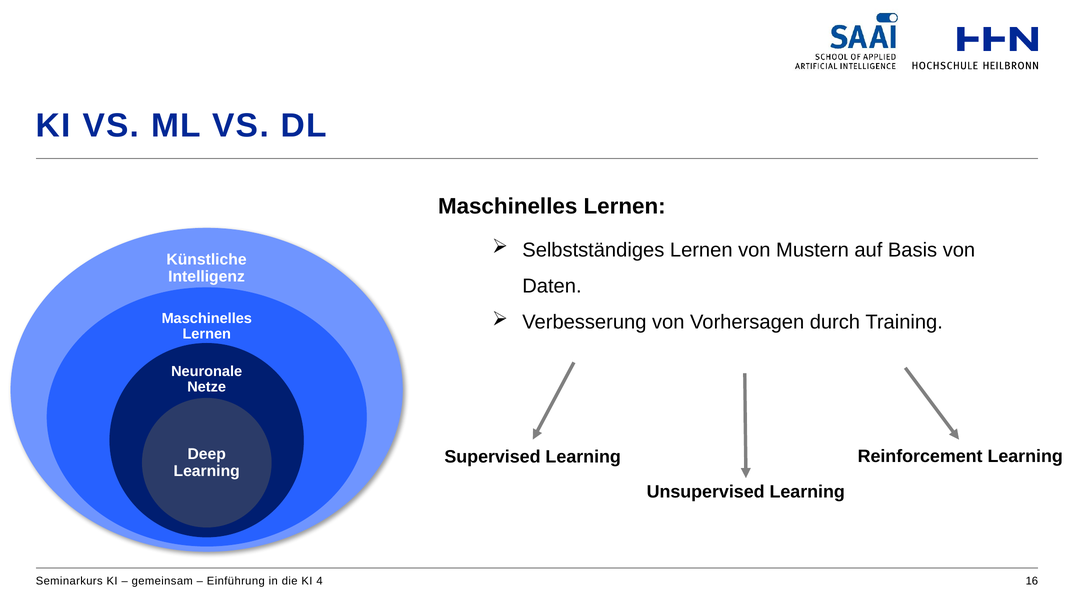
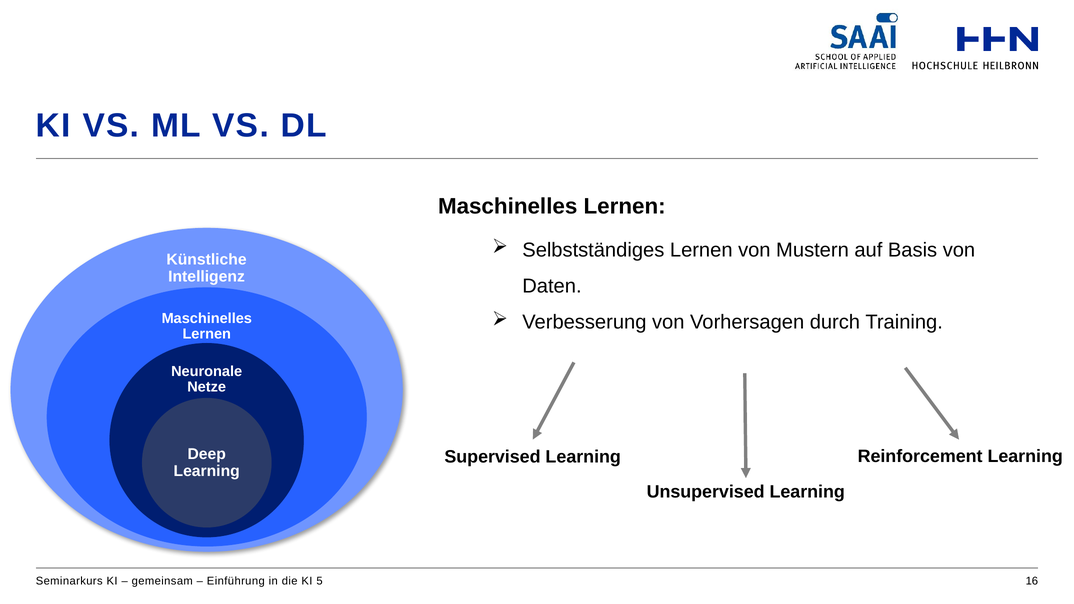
4: 4 -> 5 (320, 581)
